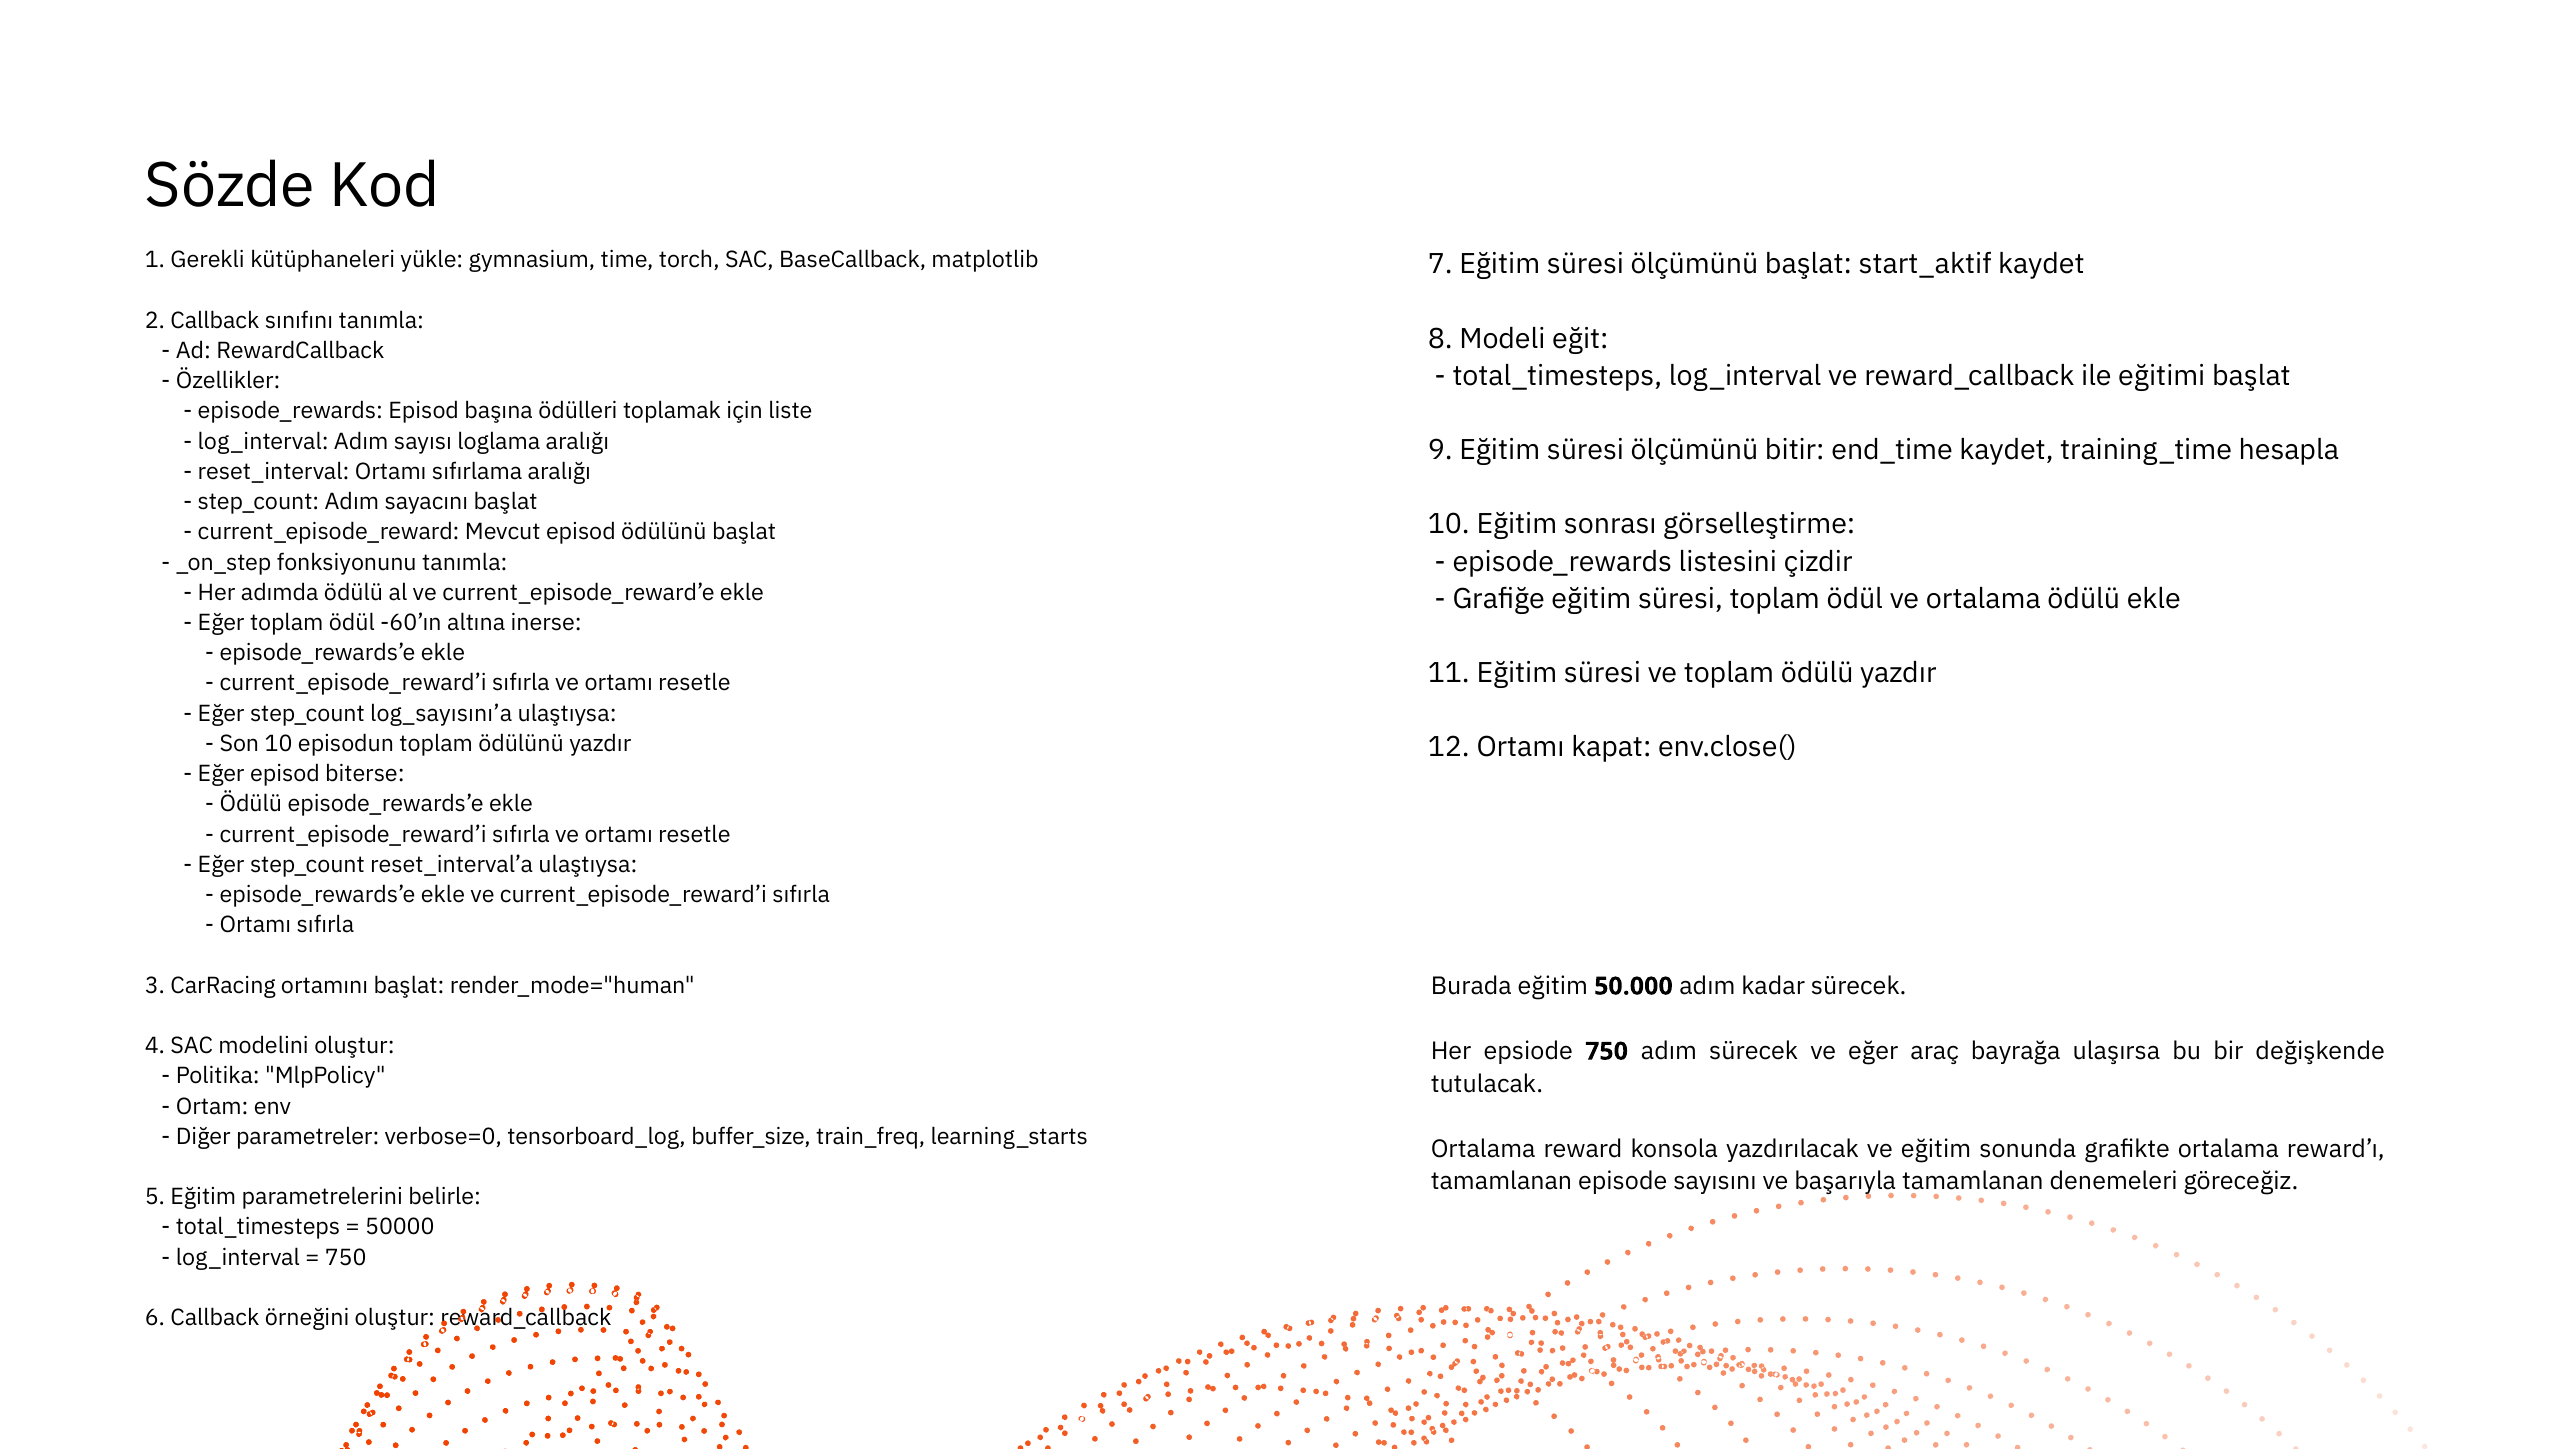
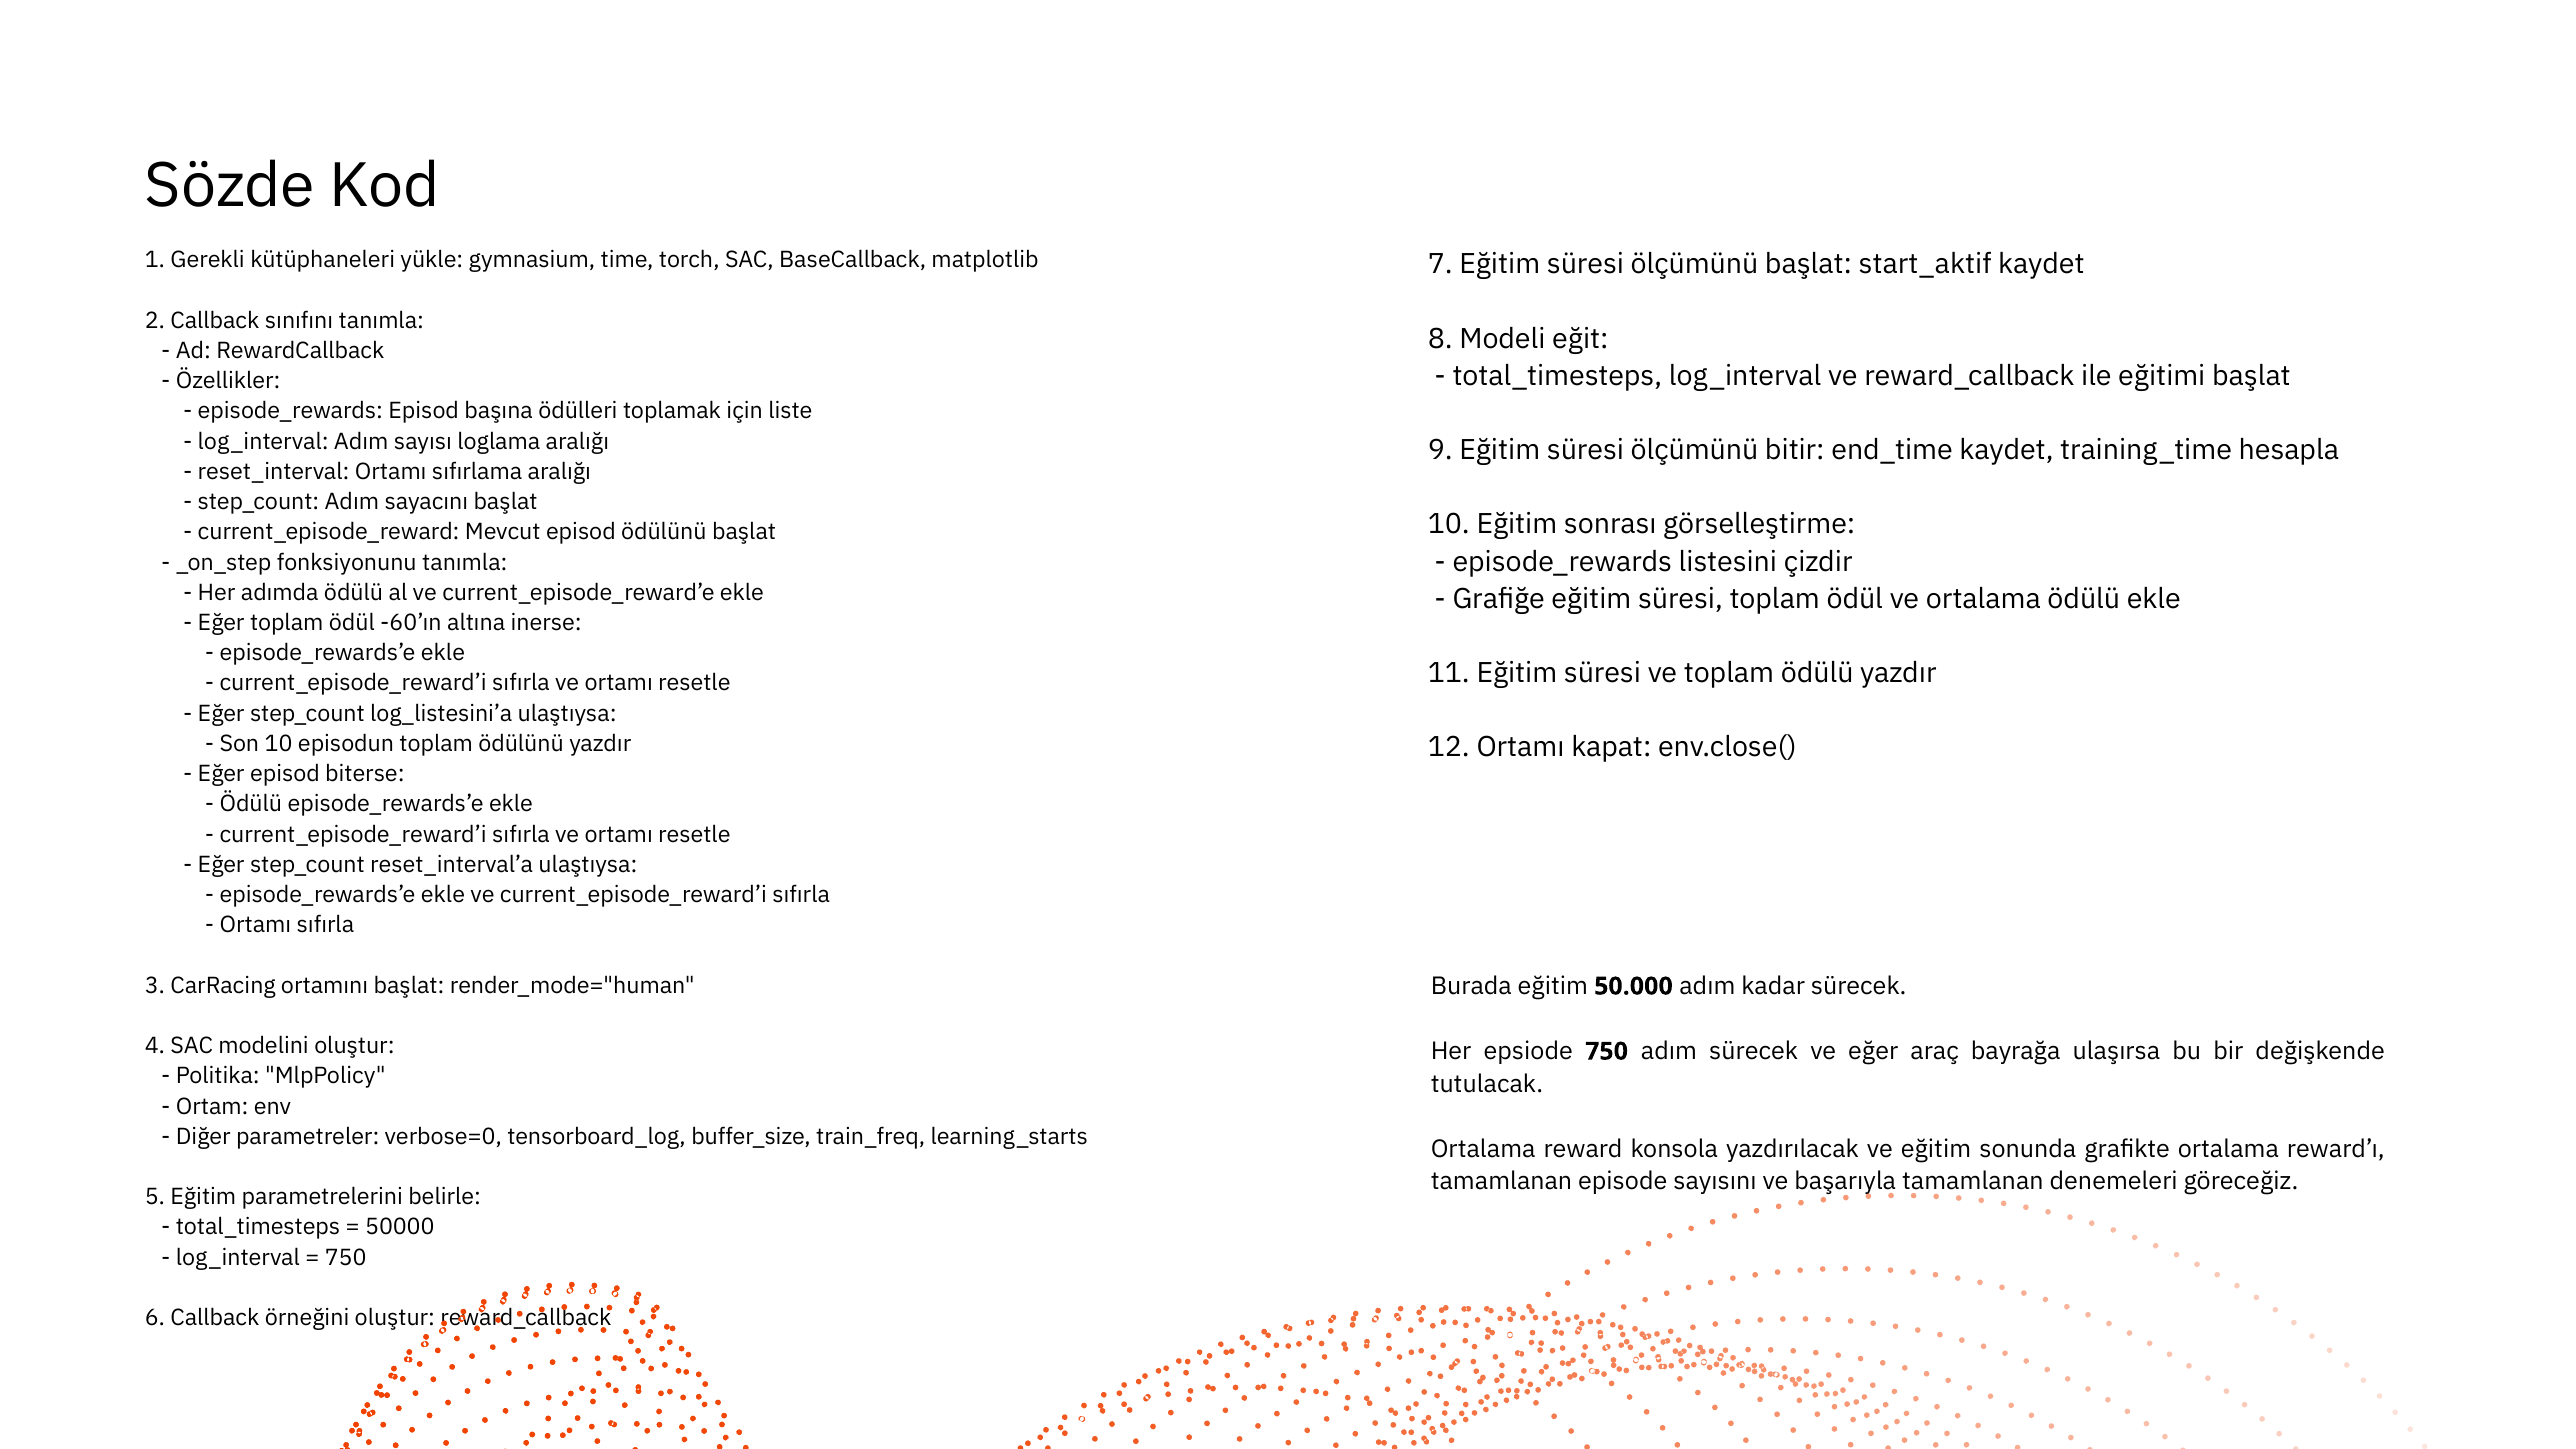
log_sayısını’a: log_sayısını’a -> log_listesini’a (441, 713)
